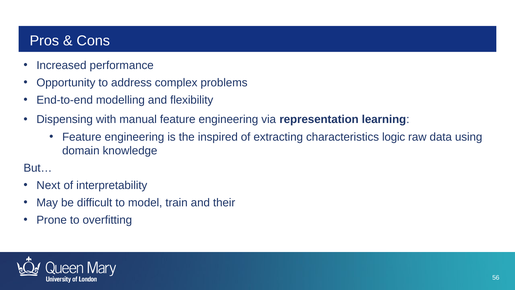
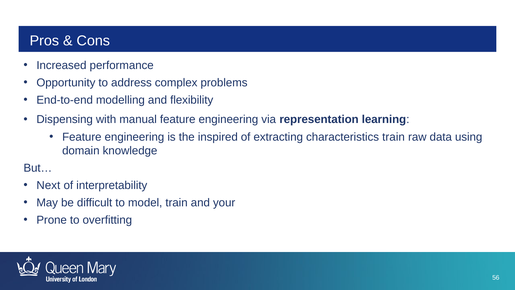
characteristics logic: logic -> train (394, 137)
their: their -> your (224, 202)
